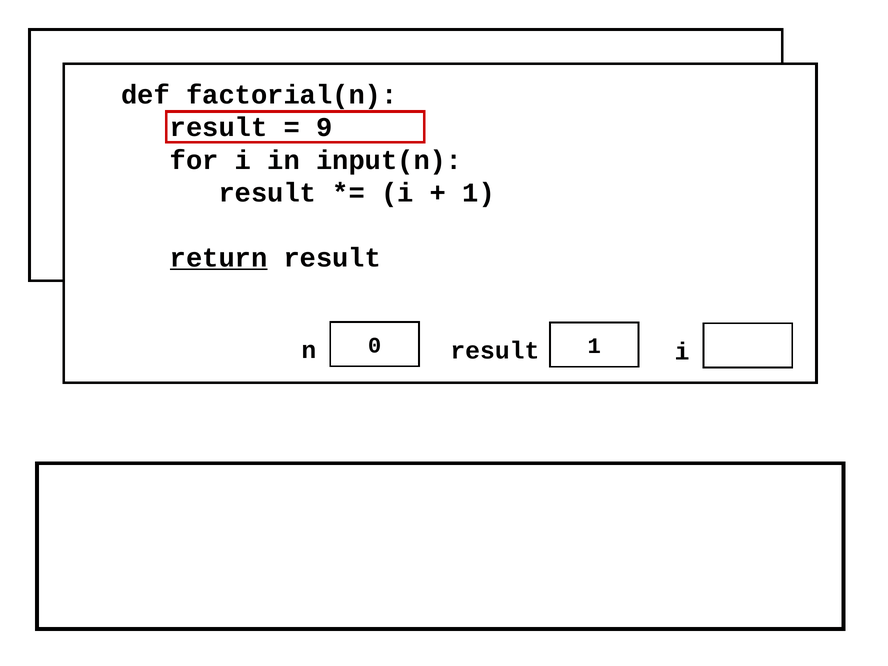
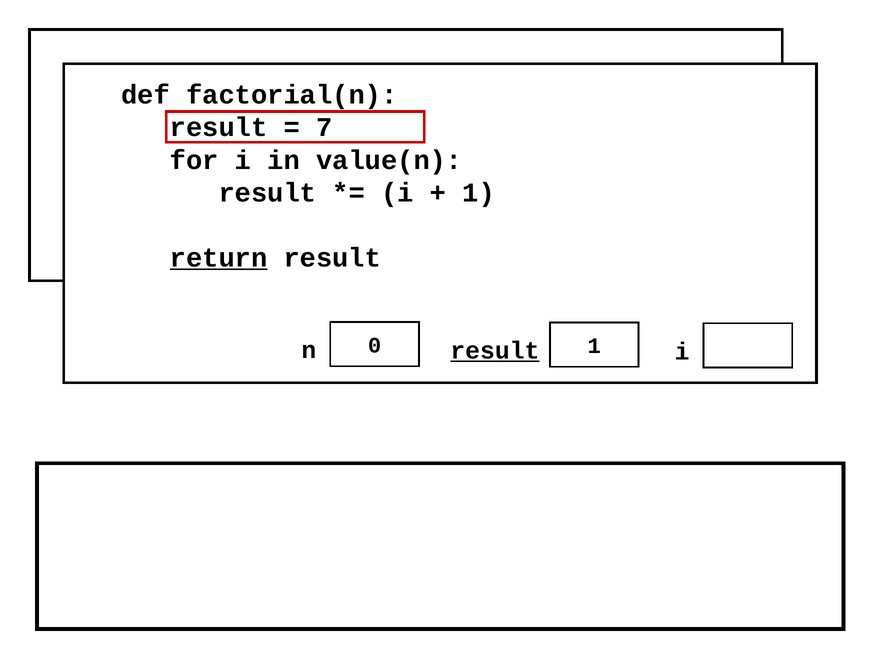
9: 9 -> 7 (324, 128)
input(n: input(n -> value(n (389, 160)
result underline: none -> present (495, 351)
